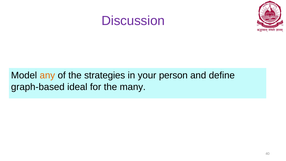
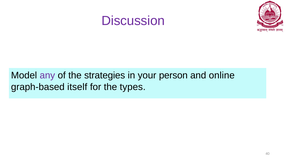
any colour: orange -> purple (47, 75)
define: define -> online (222, 75)
ideal: ideal -> itself (77, 87)
many: many -> types (133, 87)
